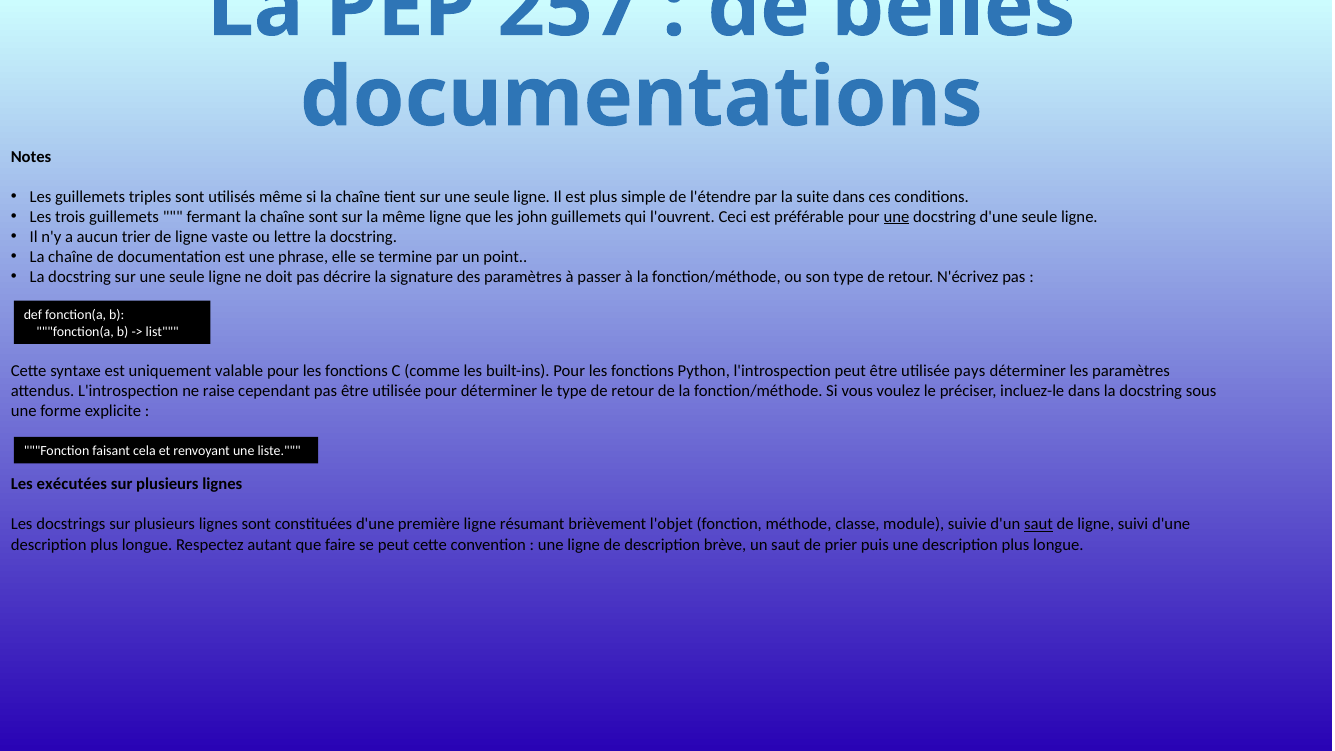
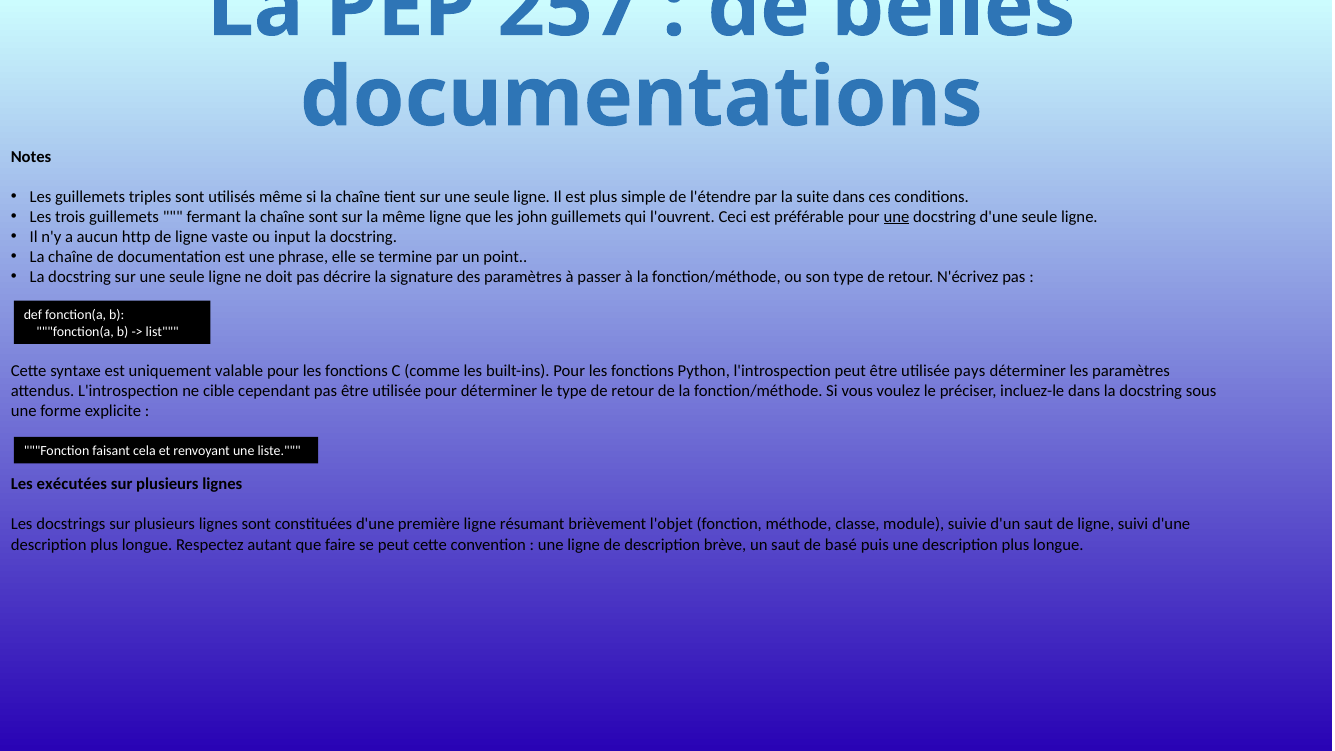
trier: trier -> http (136, 237)
lettre: lettre -> input (292, 237)
raise: raise -> cible (219, 391)
saut underline: present -> none (1038, 524)
prier: prier -> basé (841, 544)
